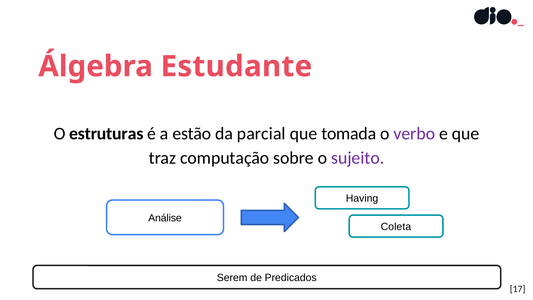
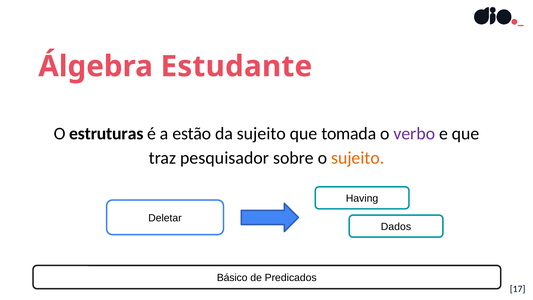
da parcial: parcial -> sujeito (261, 134)
computação: computação -> pesquisador (225, 158)
sujeito colour: purple -> orange (358, 158)
Análise: Análise -> Deletar (165, 218)
Coleta: Coleta -> Dados (396, 227)
Serem: Serem -> Básico (232, 278)
